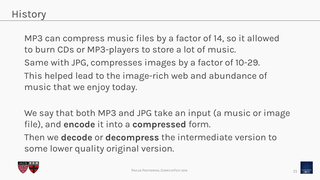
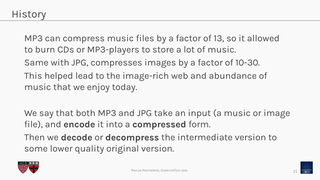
14: 14 -> 13 (219, 38)
10-29: 10-29 -> 10-30 (248, 63)
